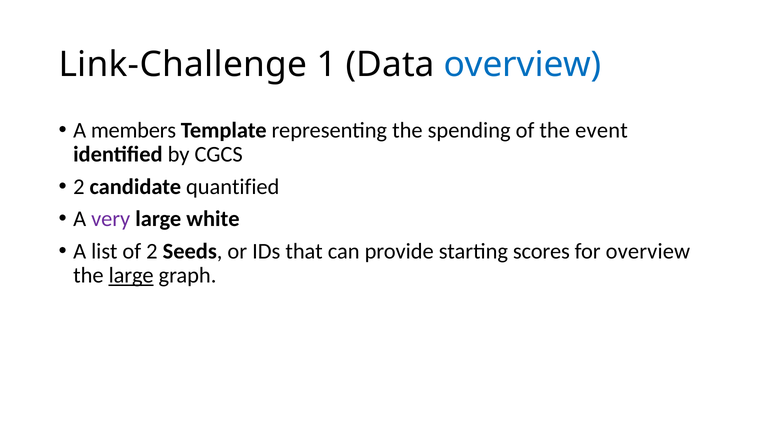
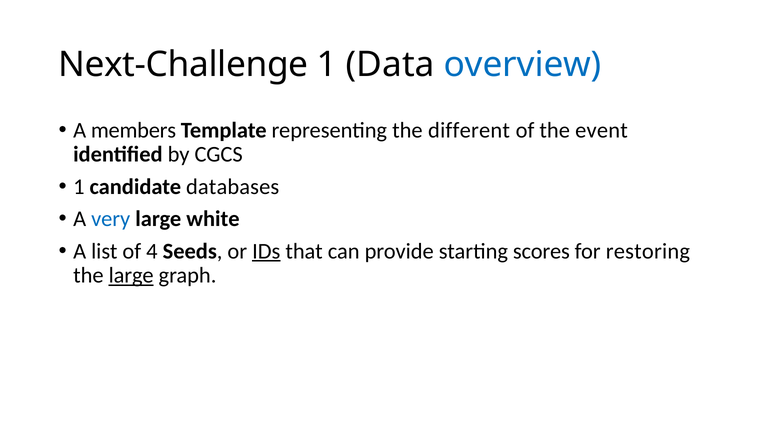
Link-Challenge: Link-Challenge -> Next-Challenge (183, 65)
spending: spending -> different (469, 130)
2: 2 -> 1 (79, 187)
quantified: quantified -> databases (233, 187)
very colour: purple -> blue (111, 219)
of 2: 2 -> 4 (152, 251)
IDs underline: none -> present (266, 251)
for overview: overview -> restoring (648, 251)
